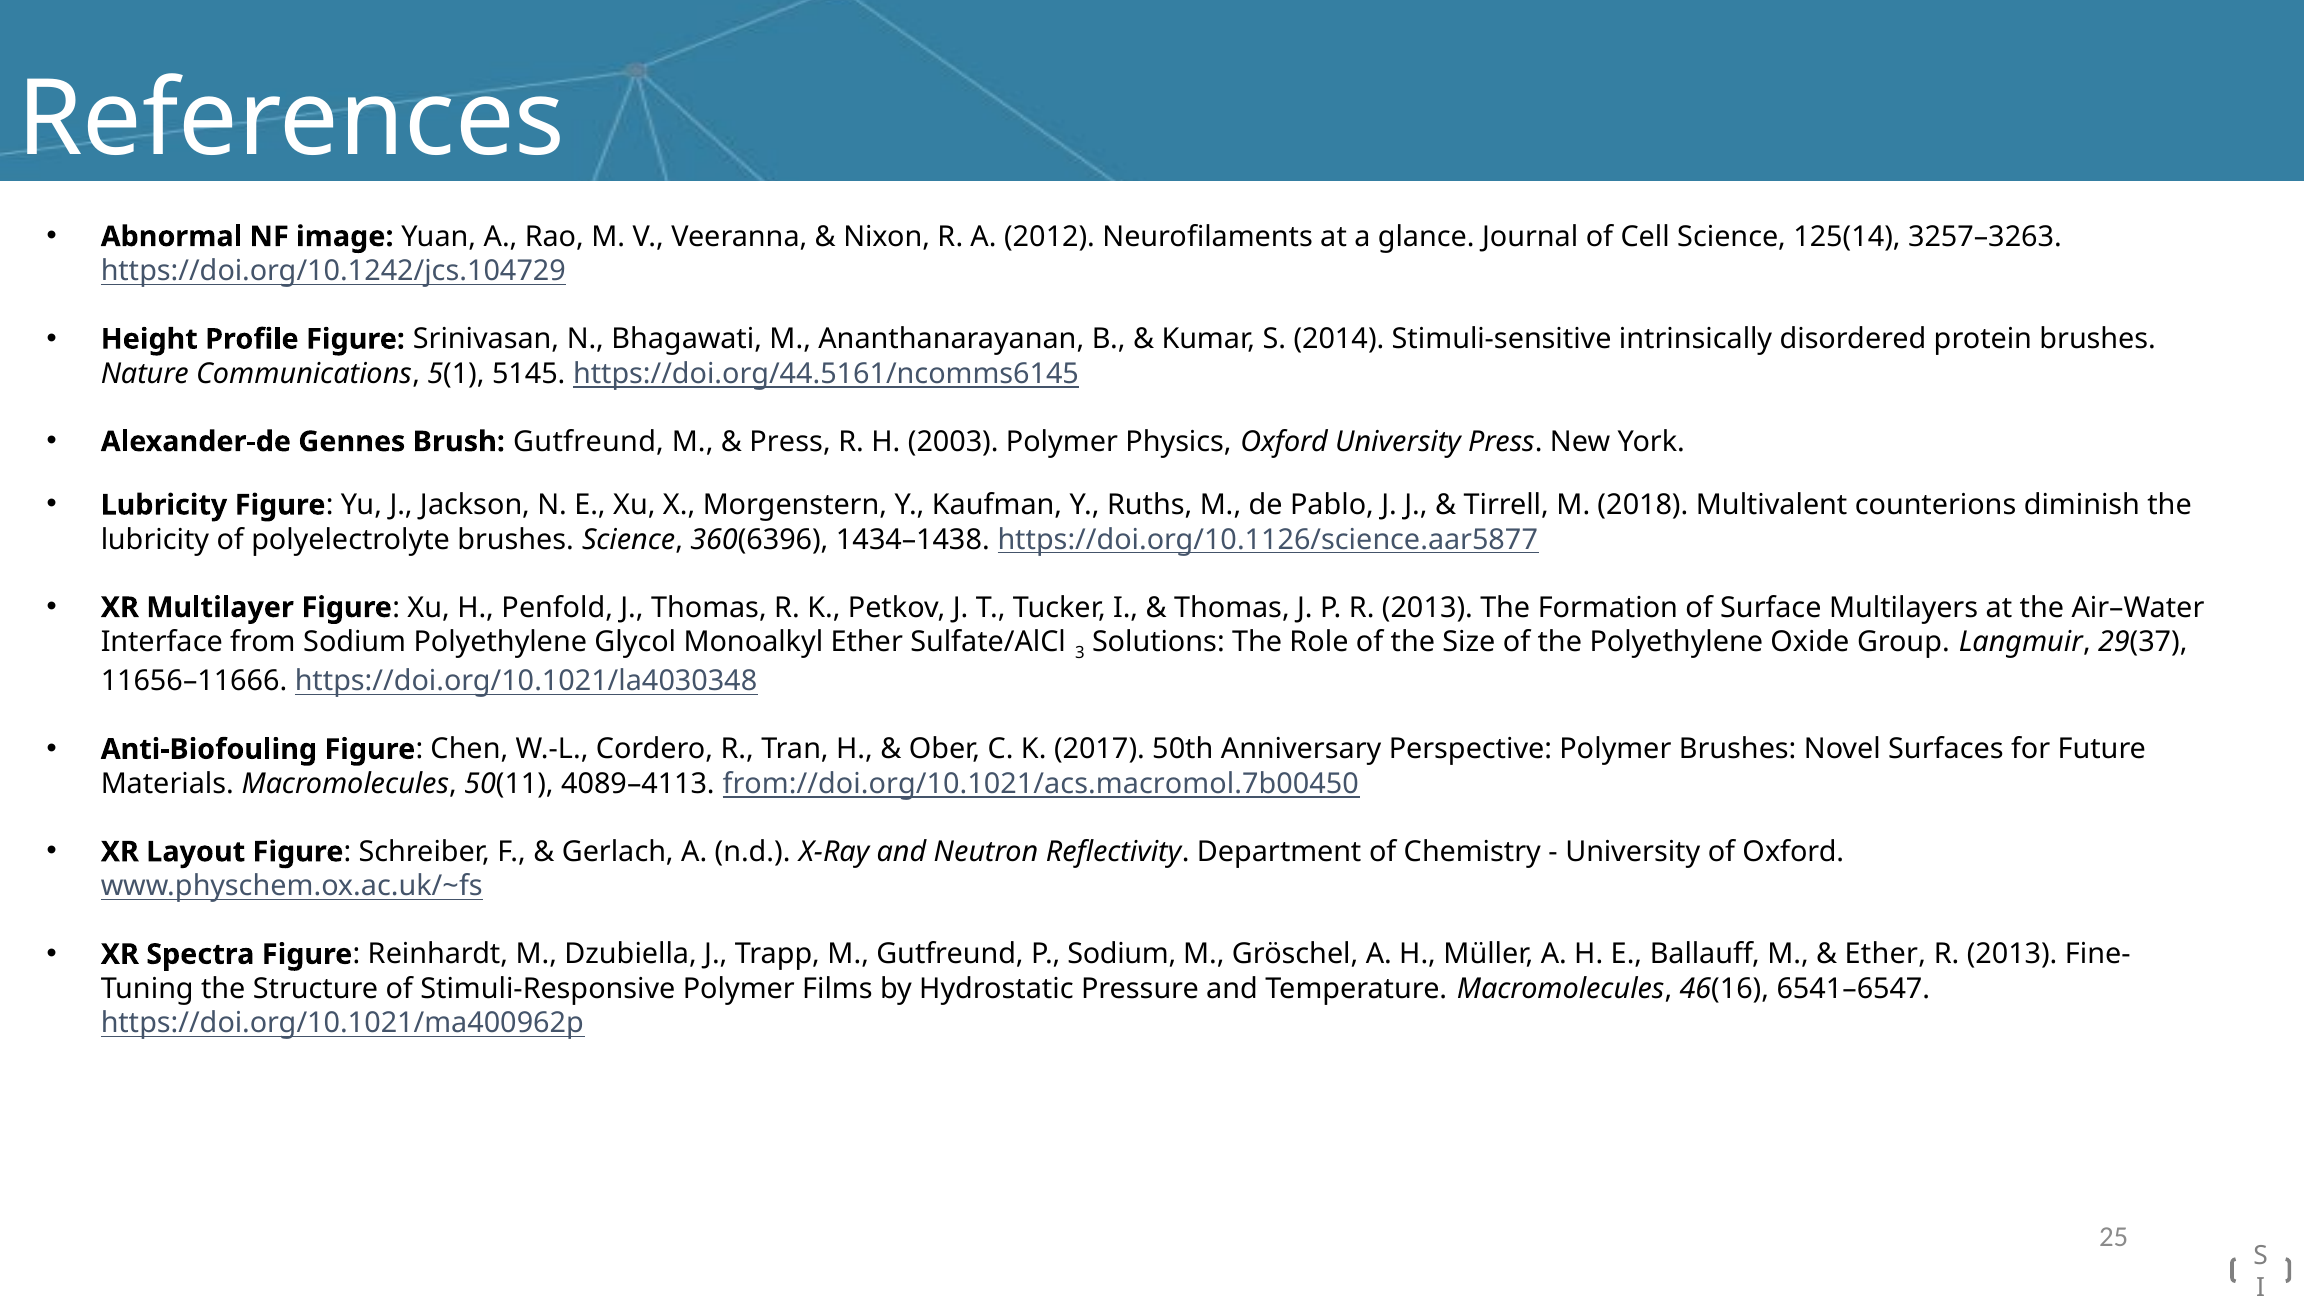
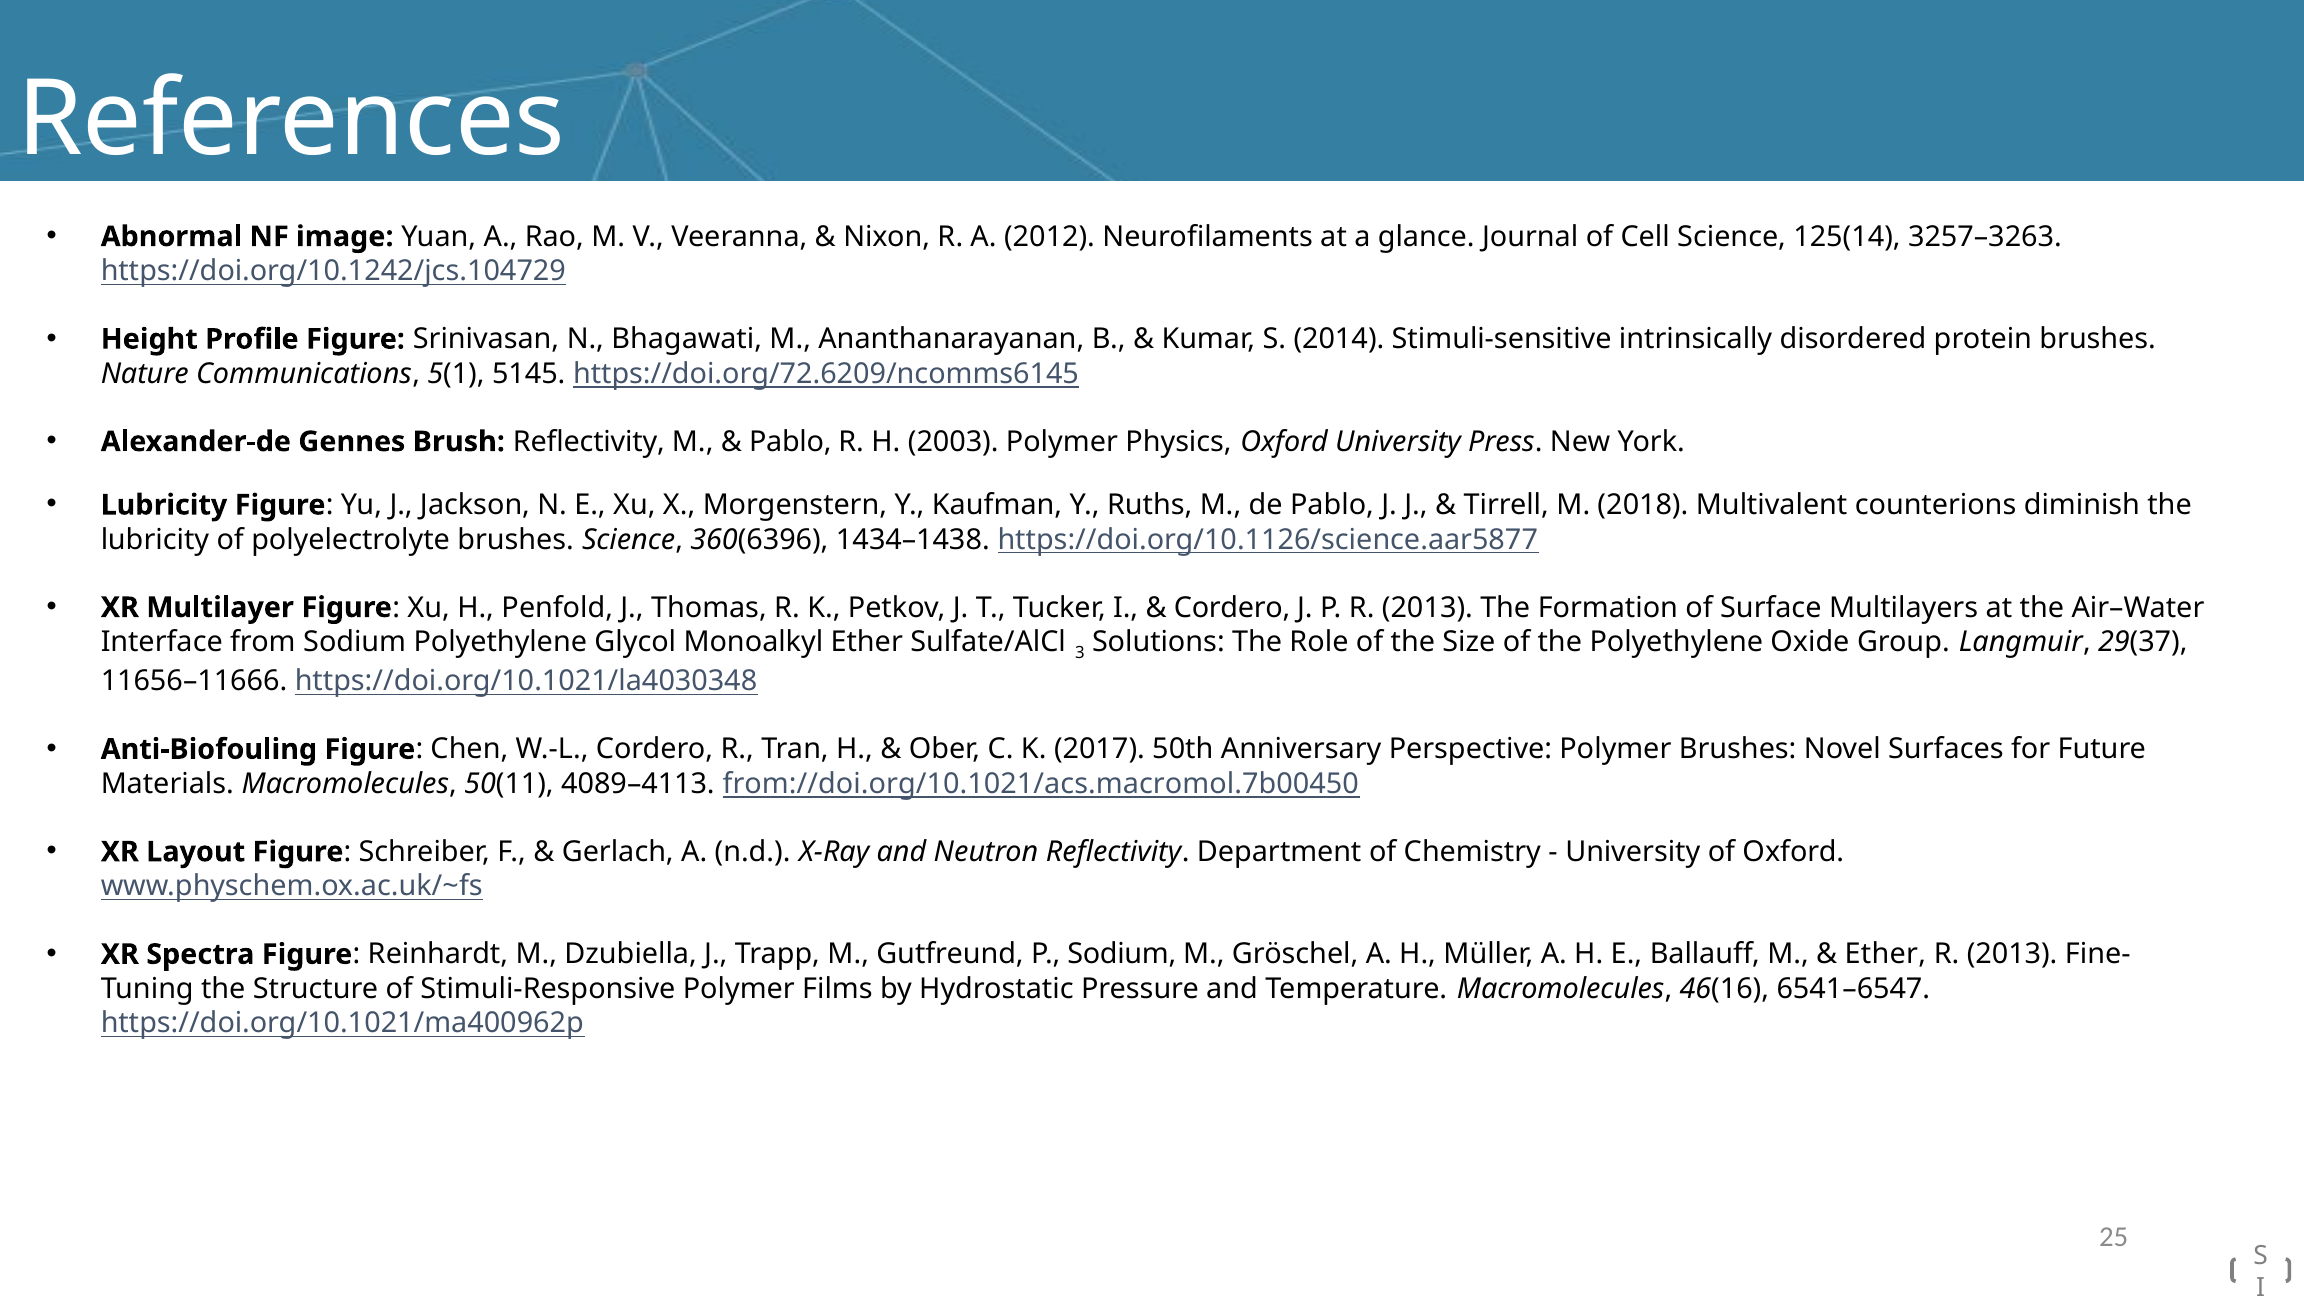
https://doi.org/44.5161/ncomms6145: https://doi.org/44.5161/ncomms6145 -> https://doi.org/72.6209/ncomms6145 (826, 374)
Brush Gutfreund: Gutfreund -> Reflectivity (589, 442)
Press: Press -> Pablo (790, 442)
Thomas: Thomas -> Cordero (1232, 608)
